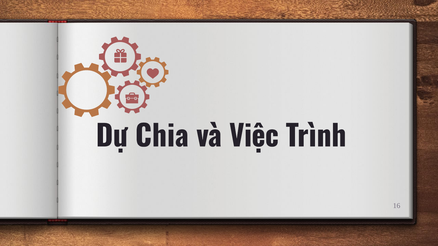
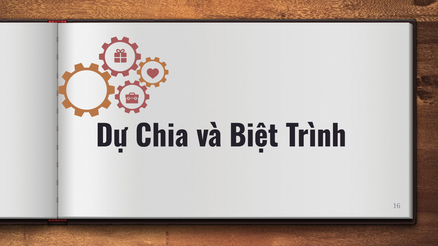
Việc: Việc -> Biệt (254, 137)
